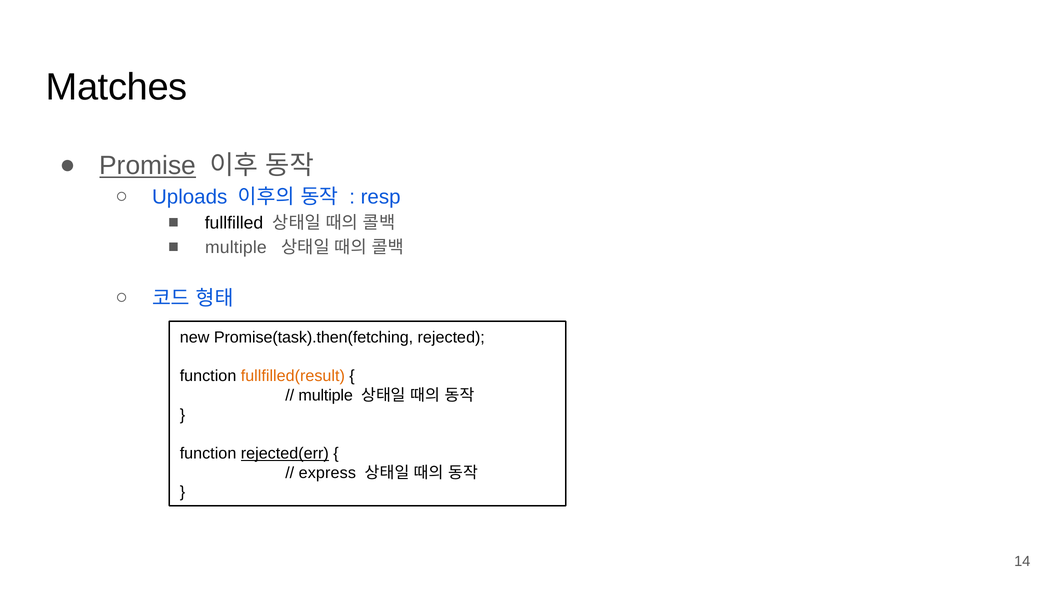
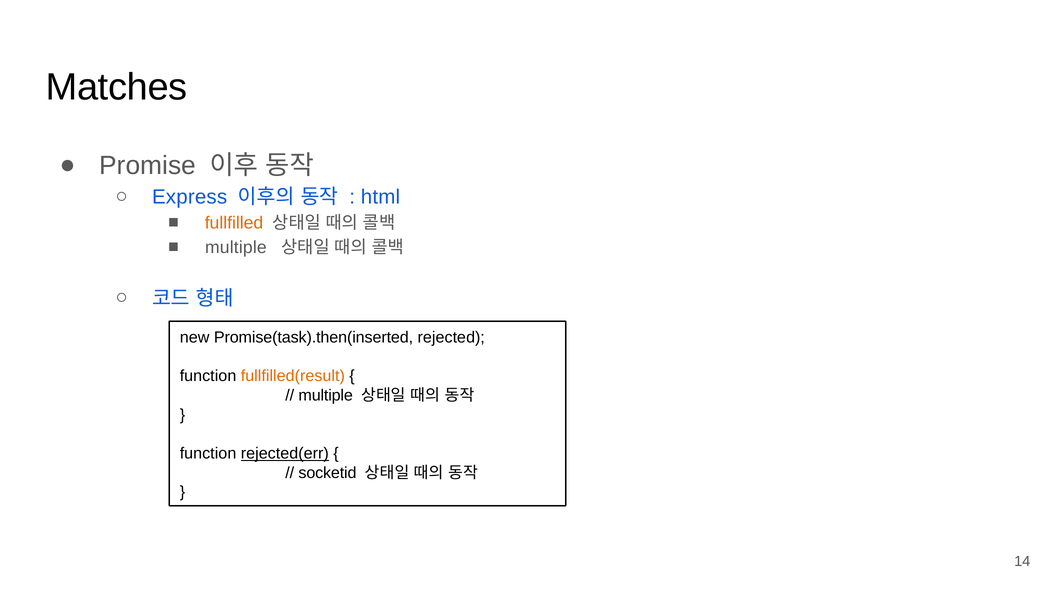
Promise underline: present -> none (148, 166)
Uploads: Uploads -> Express (190, 197)
resp: resp -> html (380, 197)
fullfilled colour: black -> orange (234, 223)
Promise(task).then(fetching: Promise(task).then(fetching -> Promise(task).then(inserted (314, 338)
express: express -> socketid (327, 473)
